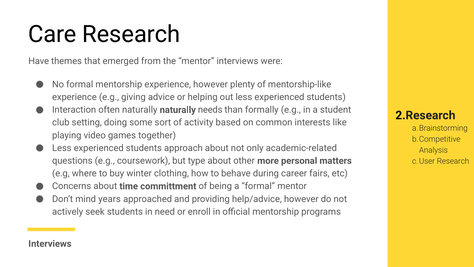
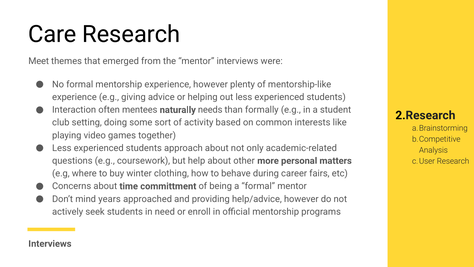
Have: Have -> Meet (39, 61)
often naturally: naturally -> mentees (140, 110)
type: type -> help (197, 161)
